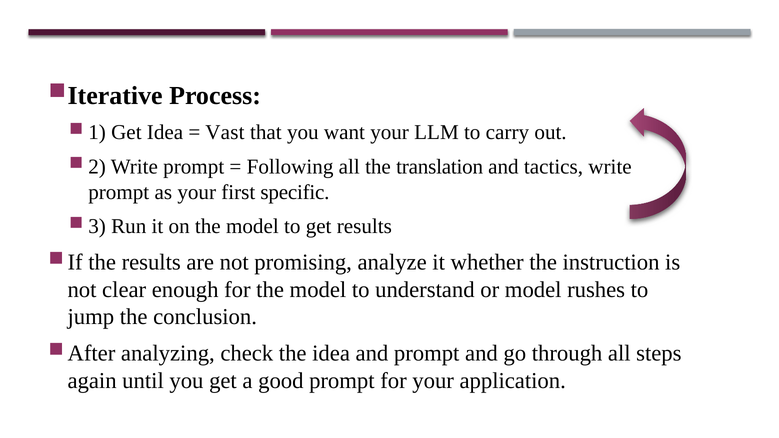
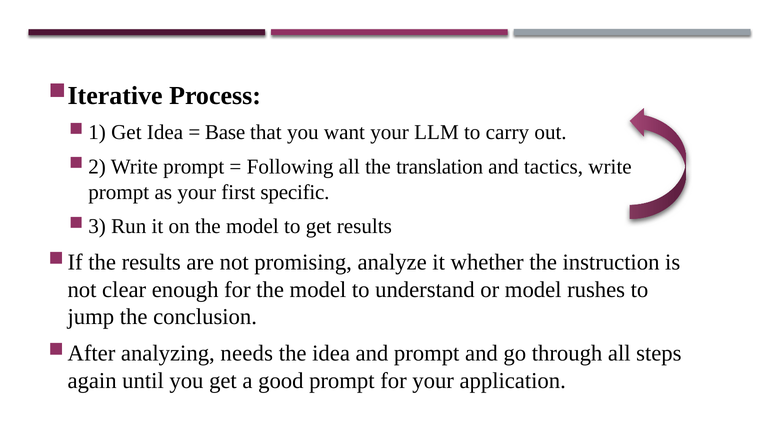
Vast: Vast -> Base (225, 132)
check: check -> needs (247, 354)
